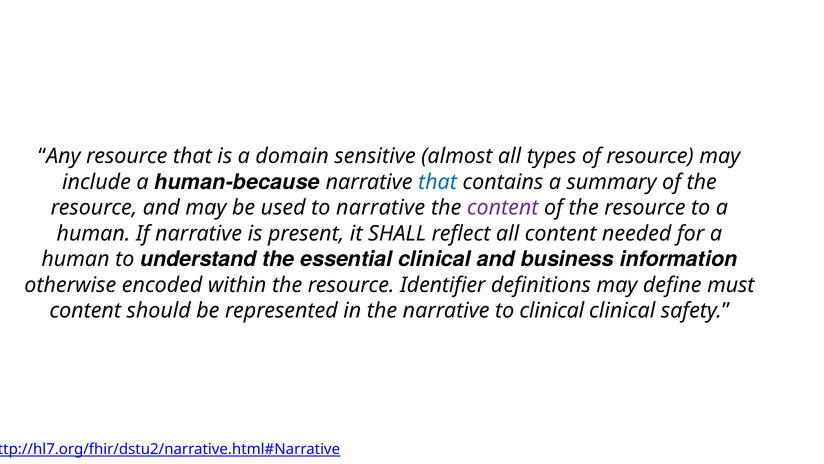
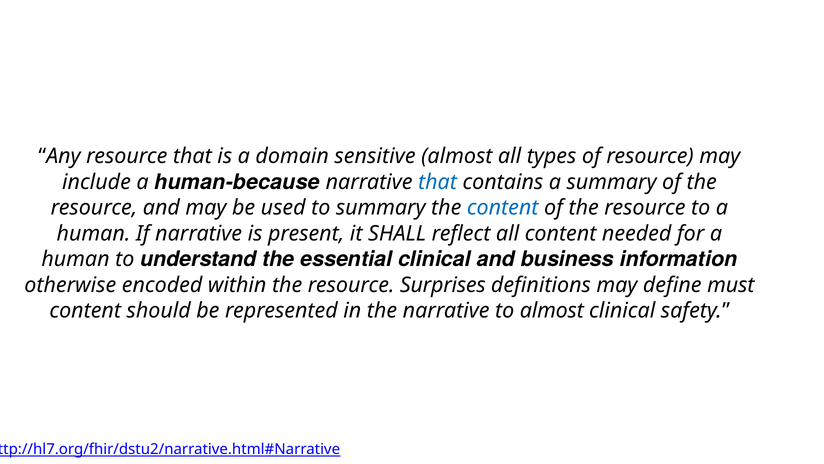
to narrative: narrative -> summary (381, 207)
content colour: purple -> blue (503, 207)
Identifier: Identifier -> Surprises (443, 285)
to clinical: clinical -> almost (552, 311)
